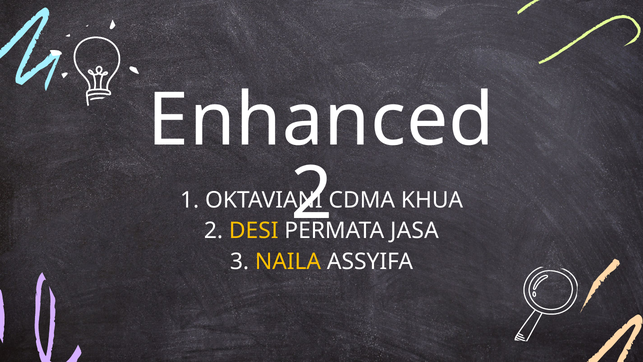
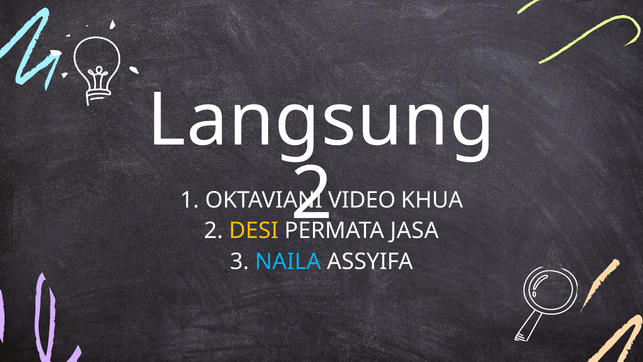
Enhanced: Enhanced -> Langsung (321, 120)
CDMA: CDMA -> VIDEO (362, 200)
NAILA colour: yellow -> light blue (288, 261)
